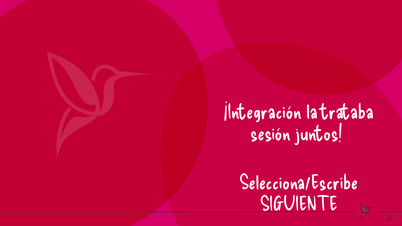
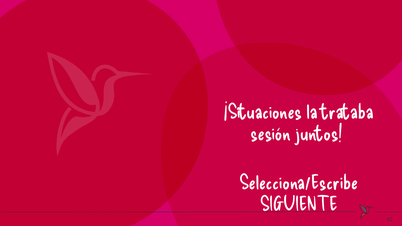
¡Integración: ¡Integración -> ¡Situaciones (263, 112)
